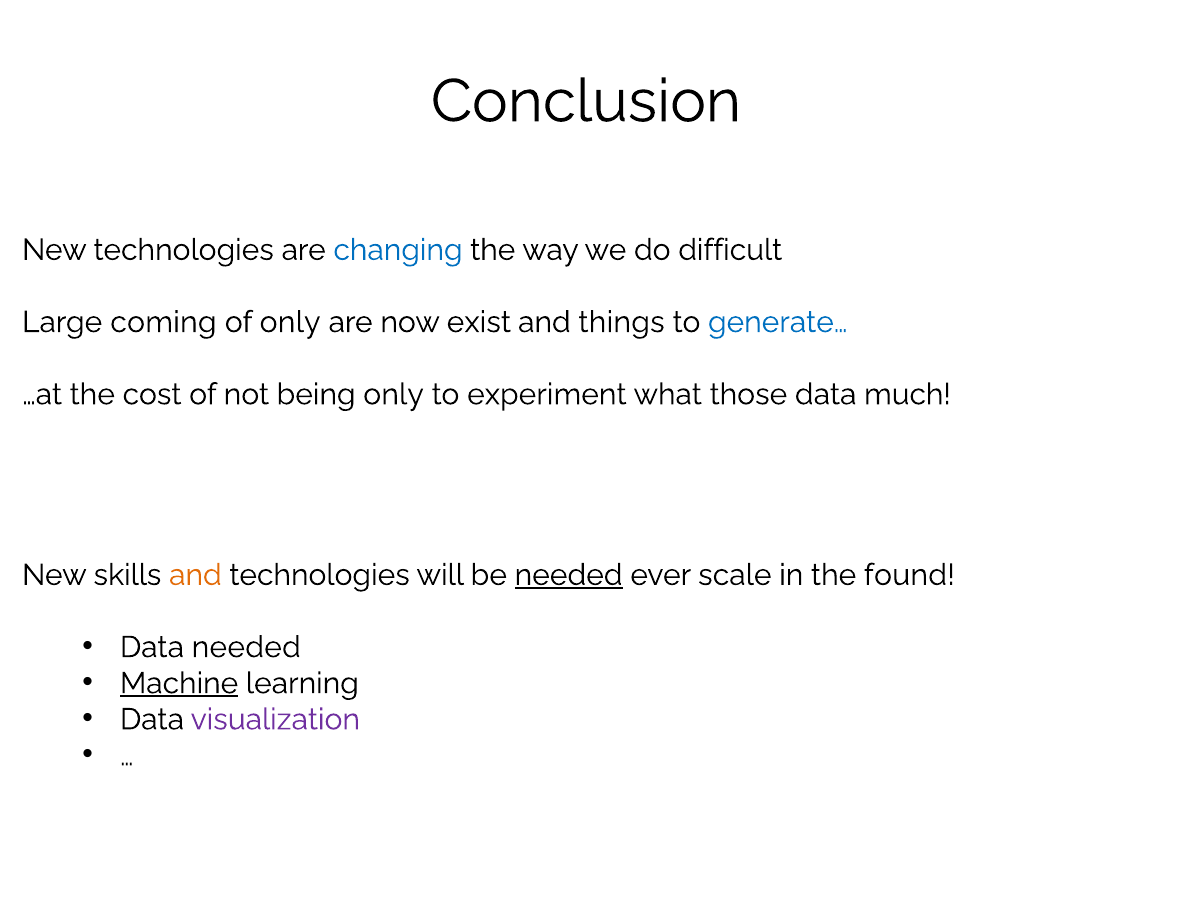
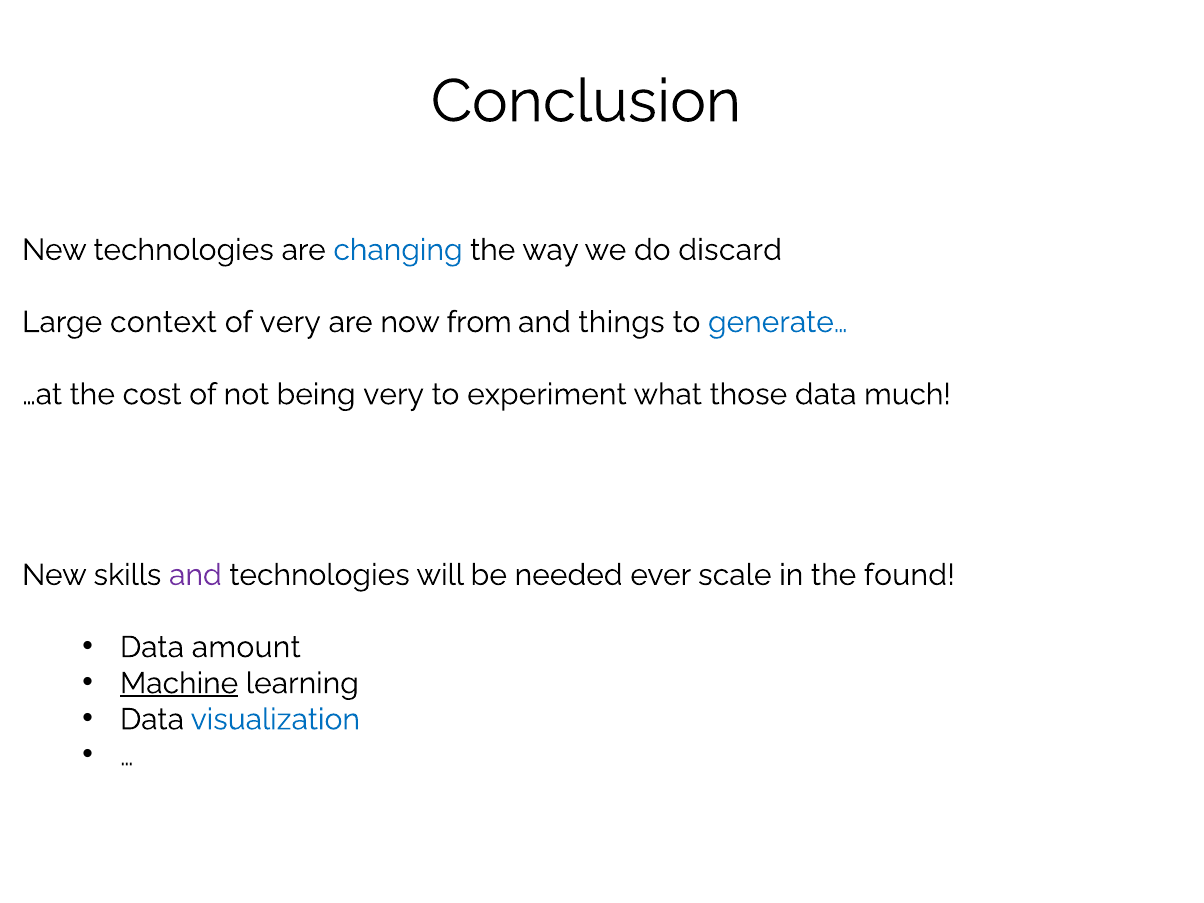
difficult: difficult -> discard (730, 250)
coming: coming -> context (163, 322)
of only: only -> very (290, 322)
exist: exist -> from (479, 322)
being only: only -> very (394, 394)
and colour: orange -> purple (195, 575)
needed underline: present -> none (569, 575)
Data needed: needed -> amount (246, 647)
visualization colour: purple -> blue (275, 719)
